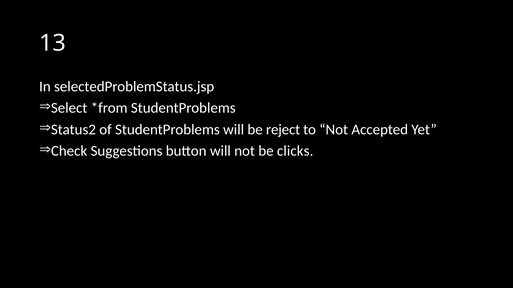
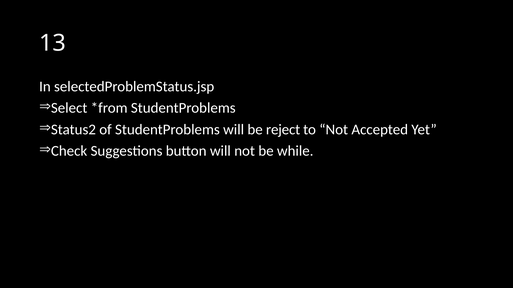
clicks: clicks -> while (295, 151)
